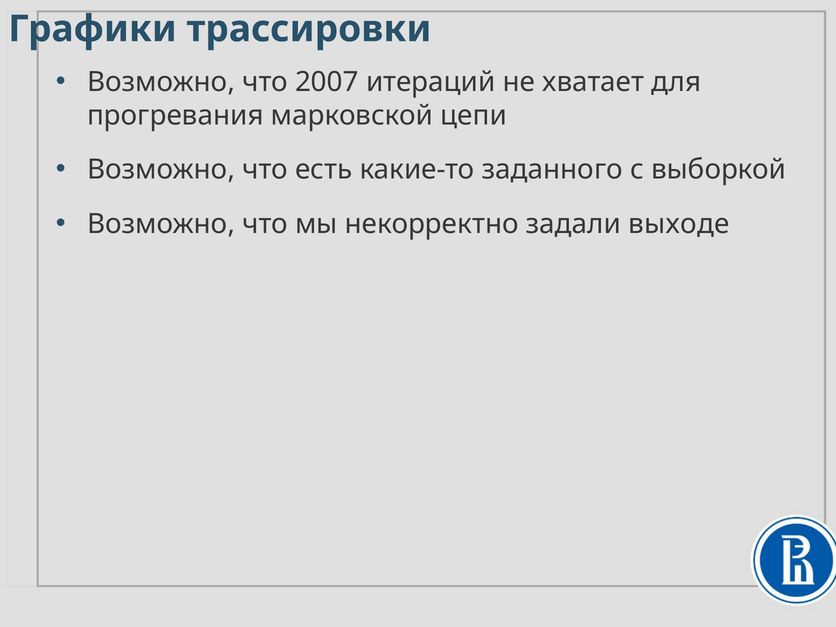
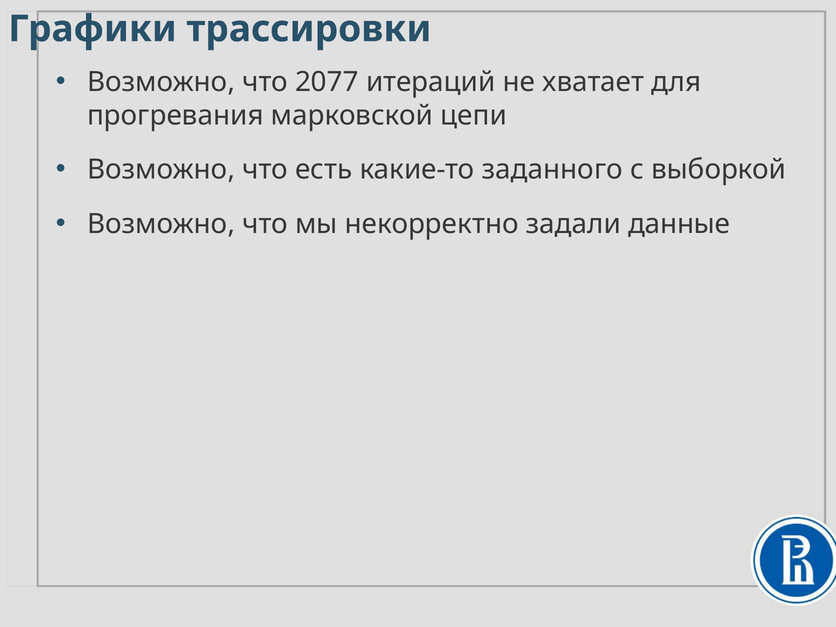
2007: 2007 -> 2077 (327, 82)
выходе: выходе -> данные (679, 224)
